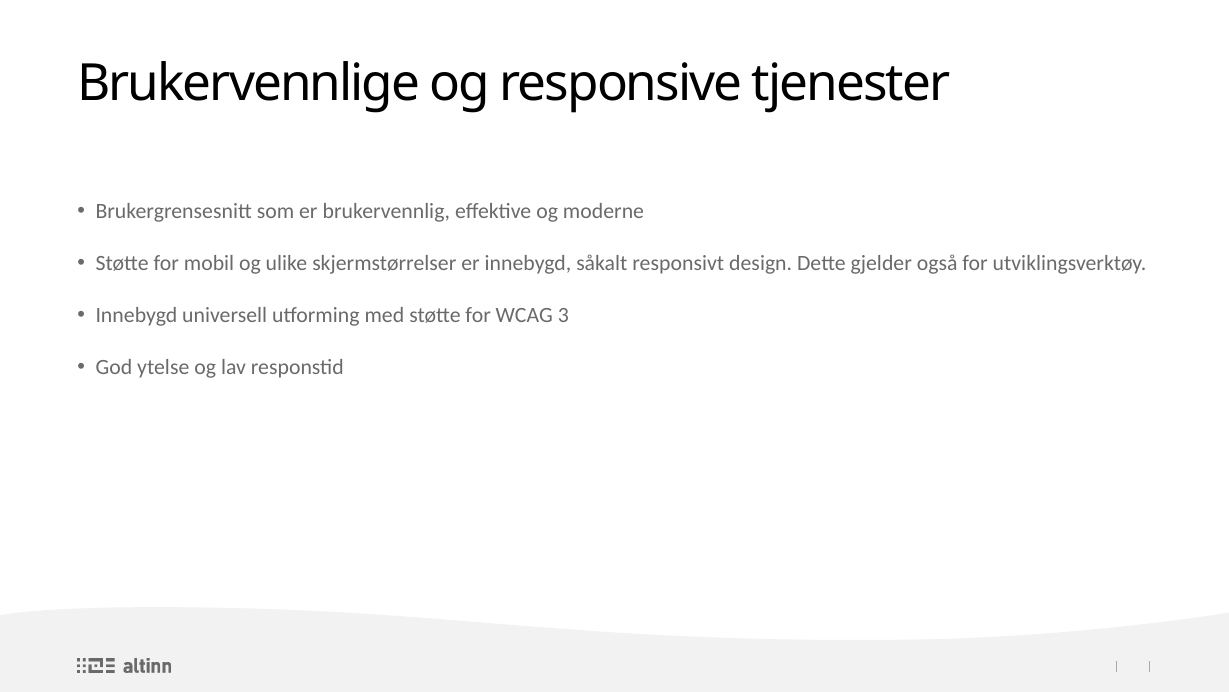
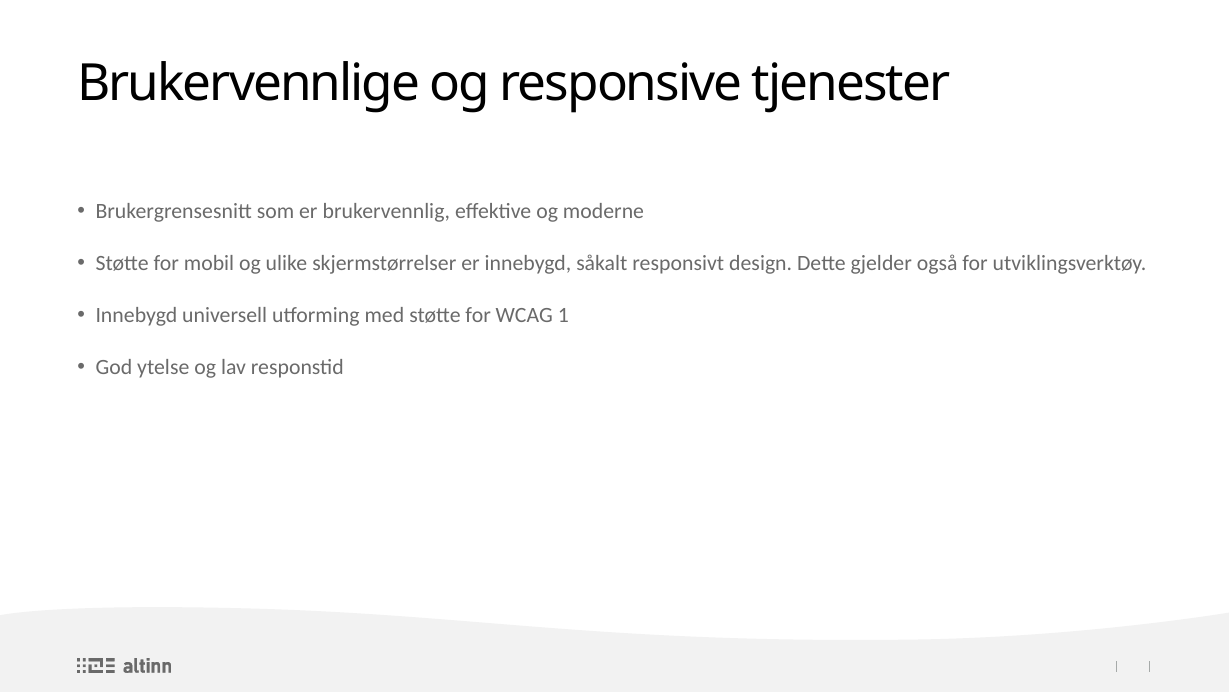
3: 3 -> 1 (563, 315)
